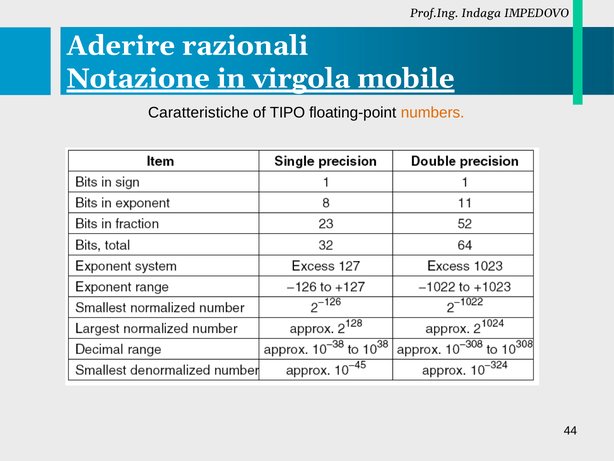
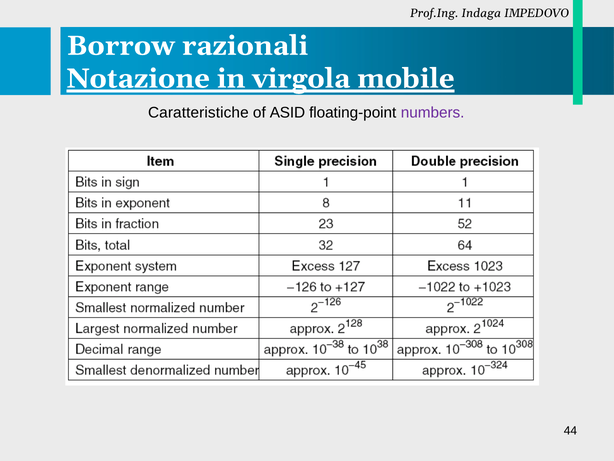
Aderire: Aderire -> Borrow (121, 46)
TIPO: TIPO -> ASID (287, 112)
numbers colour: orange -> purple (433, 112)
